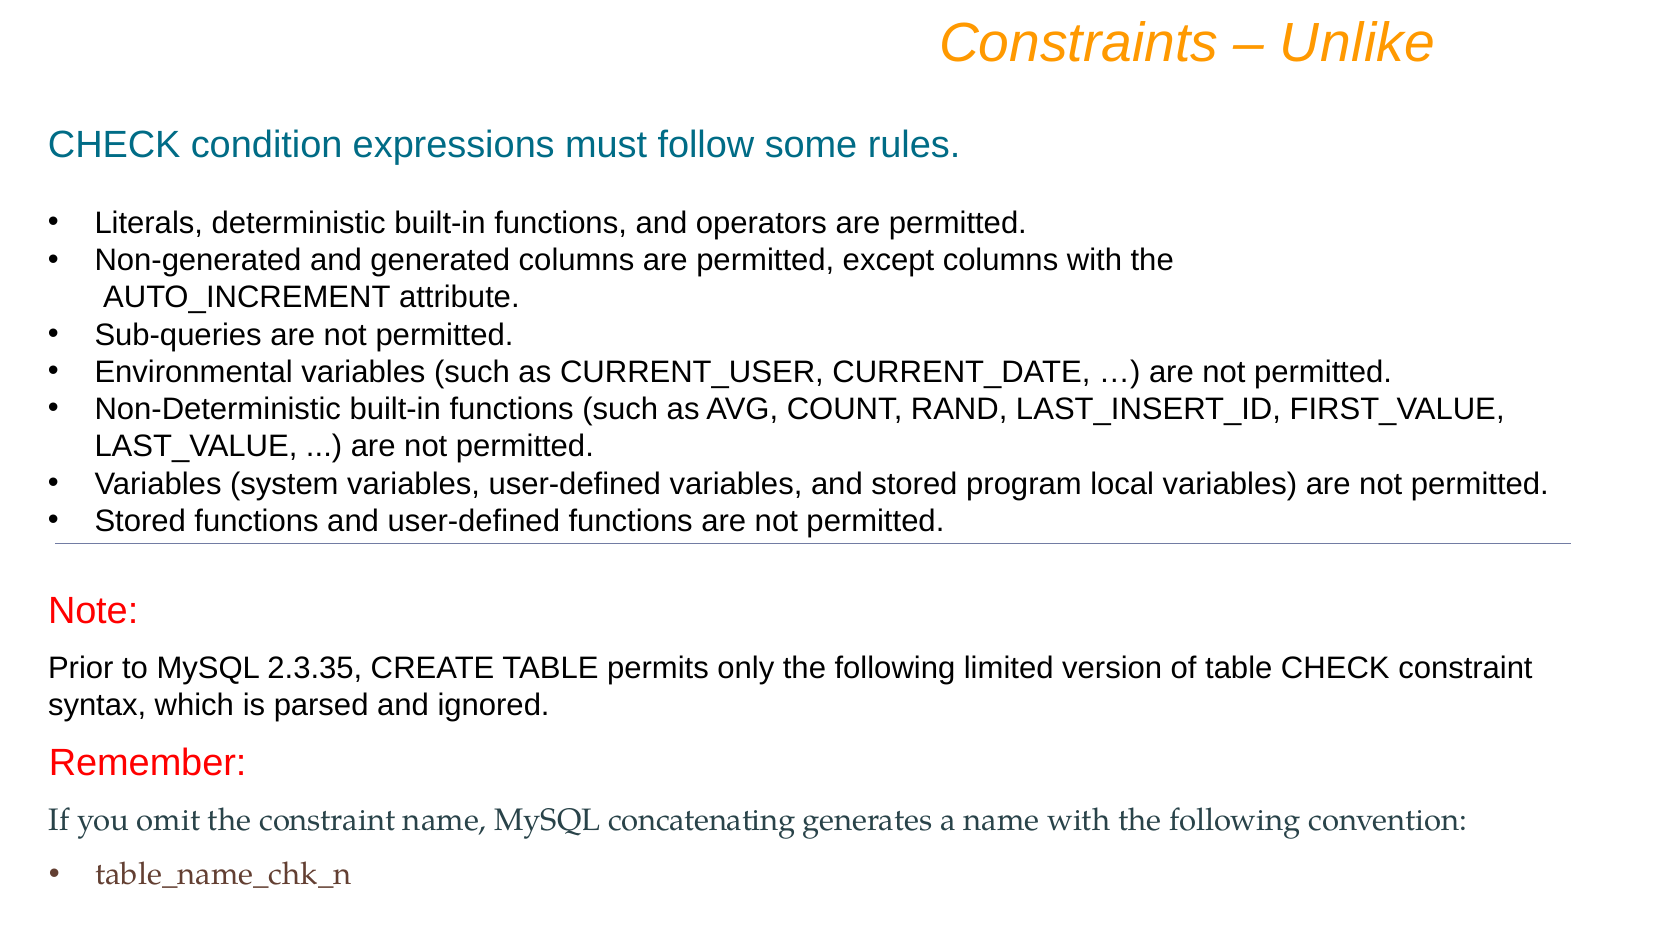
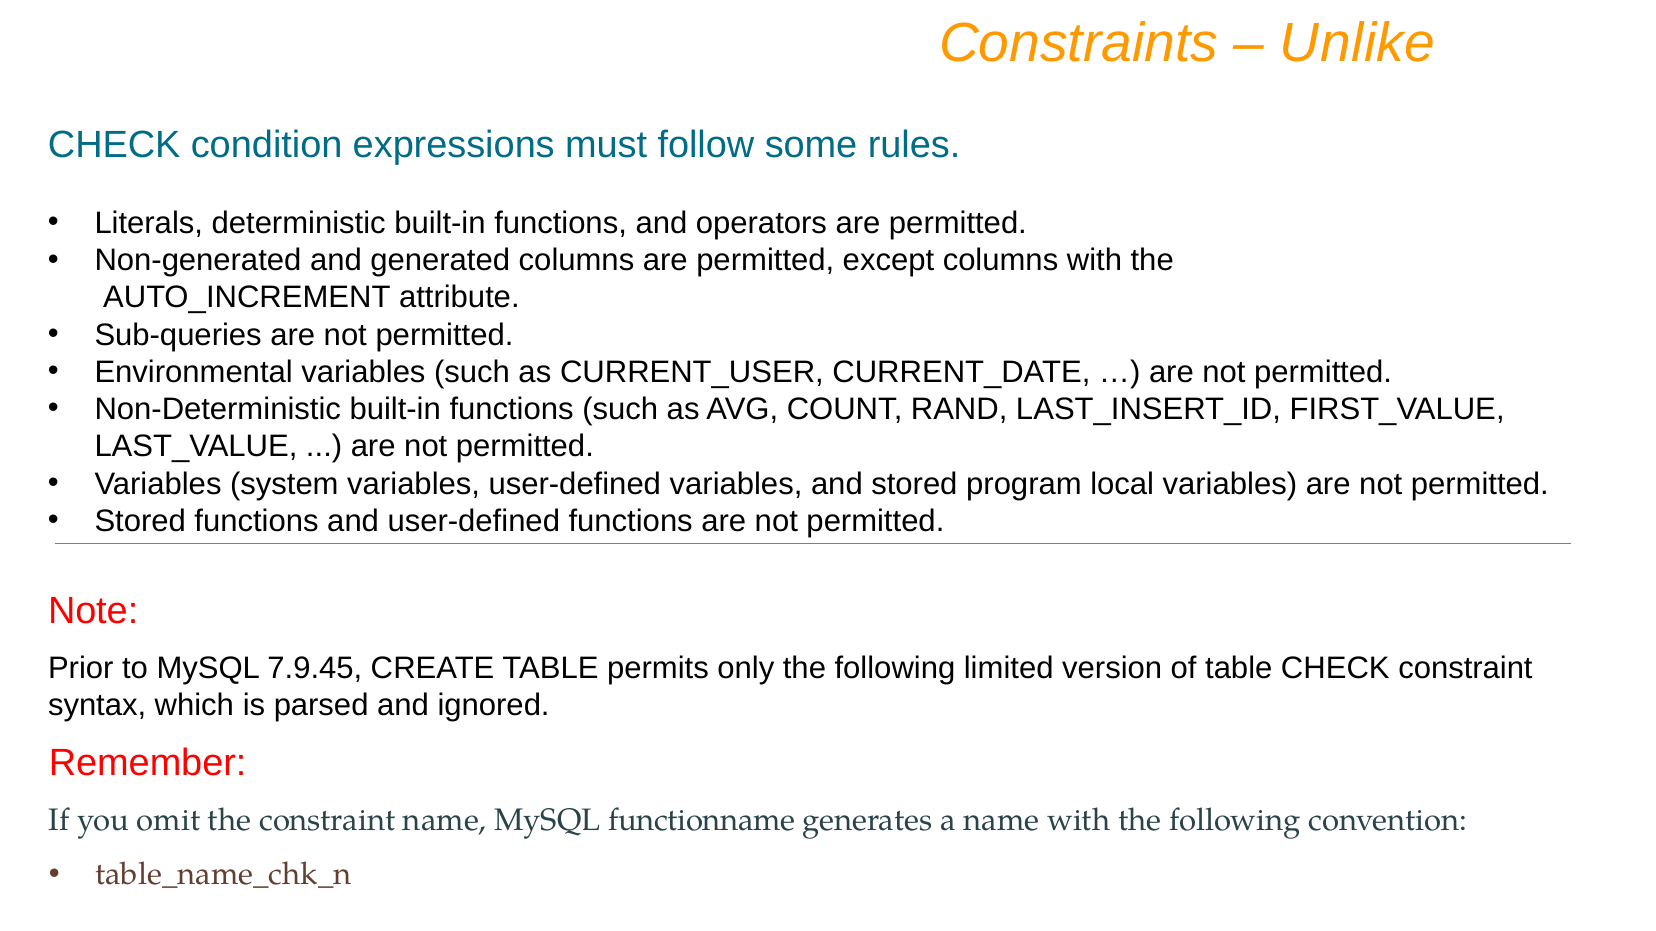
2.3.35: 2.3.35 -> 7.9.45 (315, 668)
concatenating: concatenating -> functionname (702, 821)
